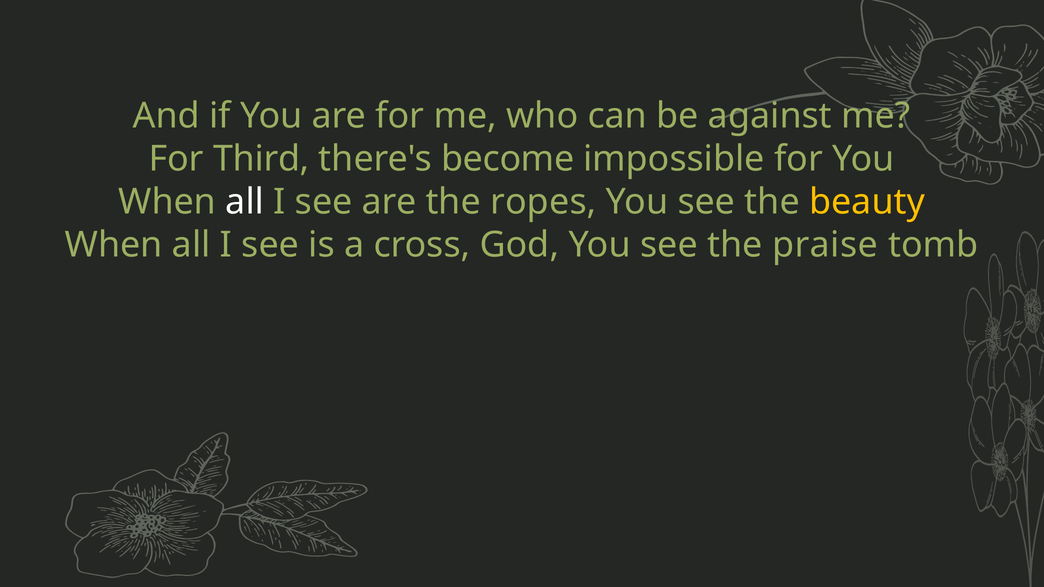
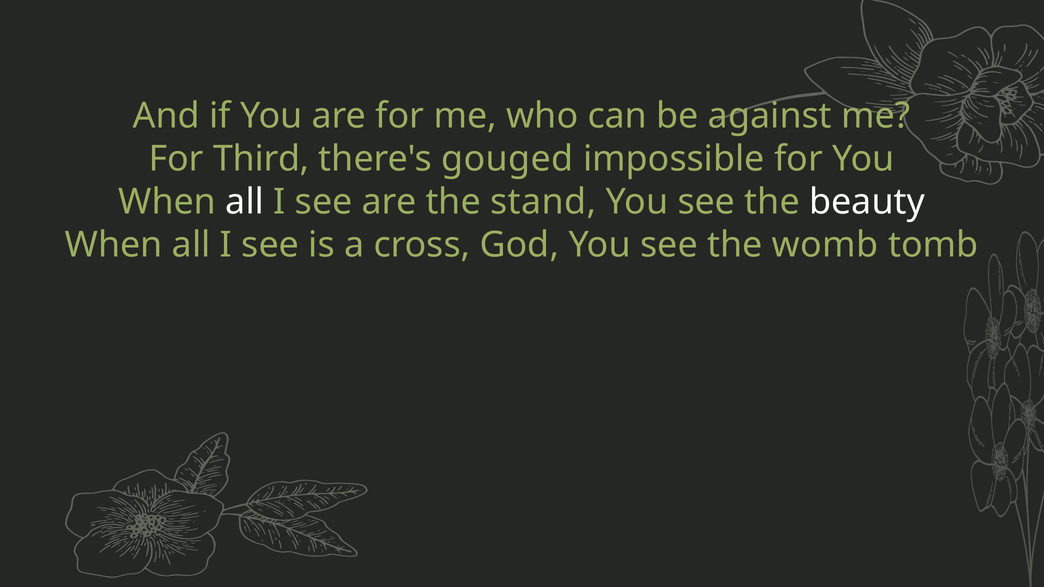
become: become -> gouged (507, 159)
ropes: ropes -> stand (543, 202)
beauty colour: yellow -> white (867, 202)
praise: praise -> womb (825, 245)
